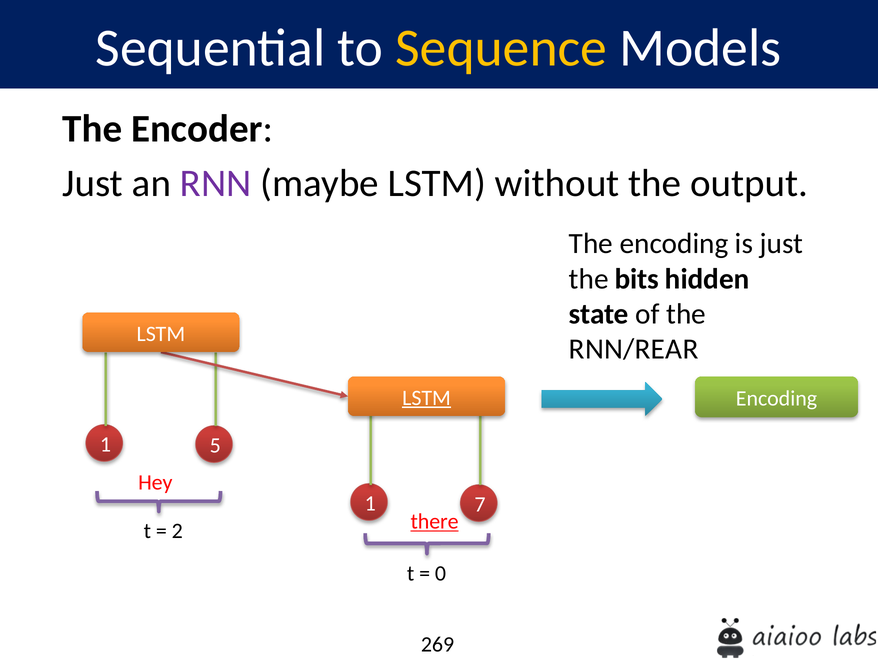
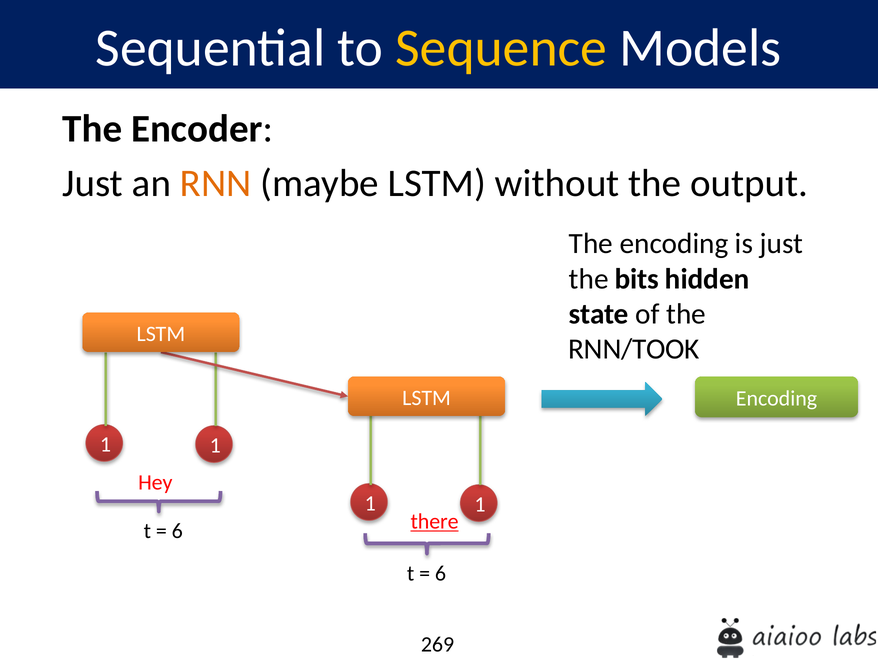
RNN colour: purple -> orange (216, 183)
RNN/REAR: RNN/REAR -> RNN/TOOK (634, 349)
LSTM underline: present -> none (427, 398)
5: 5 -> 1 (215, 445)
7: 7 -> 1 (480, 504)
2: 2 -> 6 (177, 531)
0: 0 -> 6 (441, 573)
